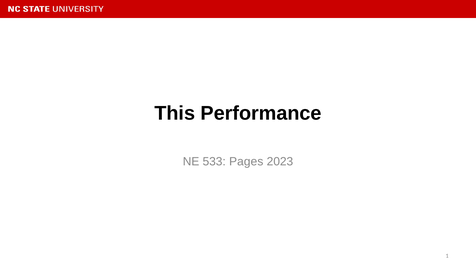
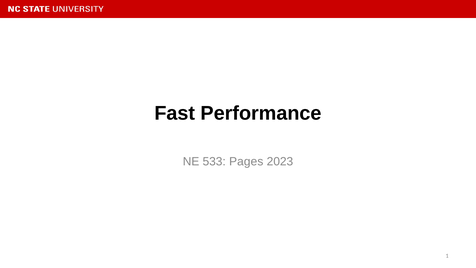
This: This -> Fast (175, 113)
